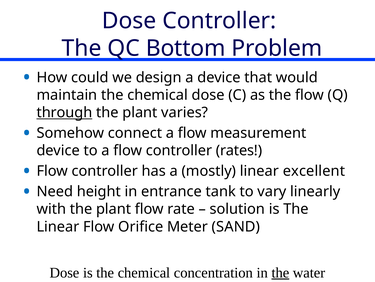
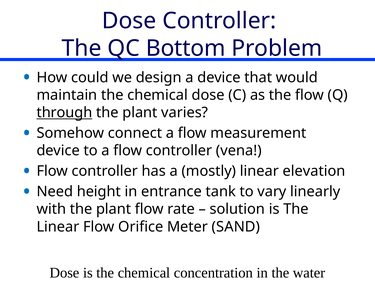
rates: rates -> vena (239, 150)
excellent: excellent -> elevation (314, 171)
the underline: present -> none (280, 272)
